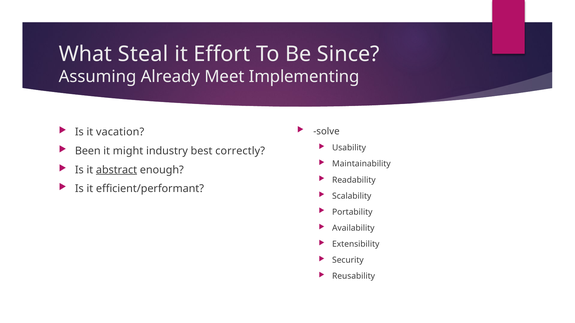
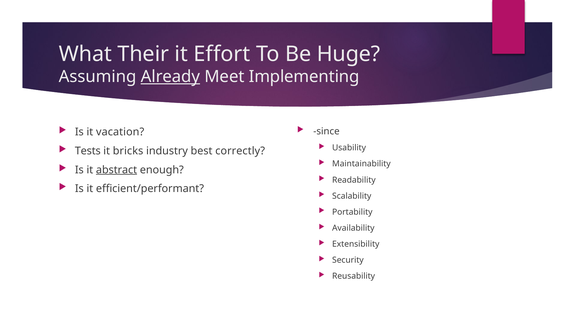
Steal: Steal -> Their (143, 54)
Since: Since -> Huge (348, 54)
Already underline: none -> present (170, 77)
solve: solve -> since (326, 131)
Been: Been -> Tests (88, 151)
might: might -> bricks (128, 151)
